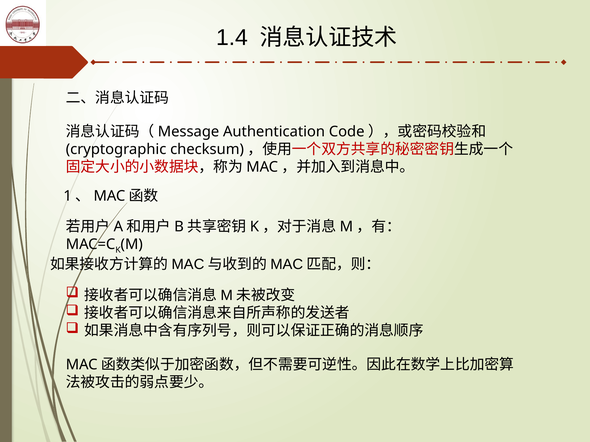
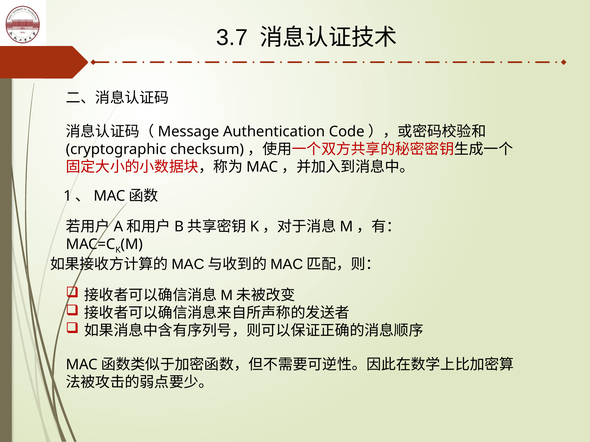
1.4: 1.4 -> 3.7 (232, 38)
